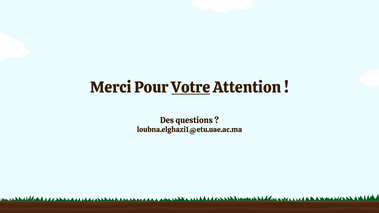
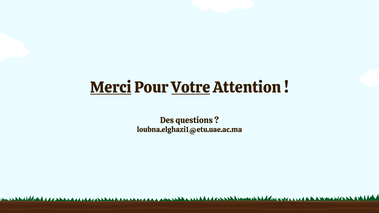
Merci underline: none -> present (111, 87)
